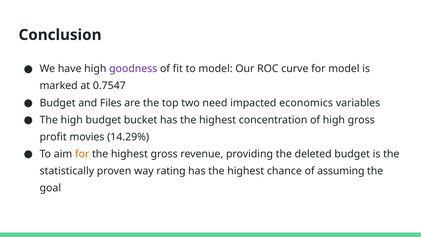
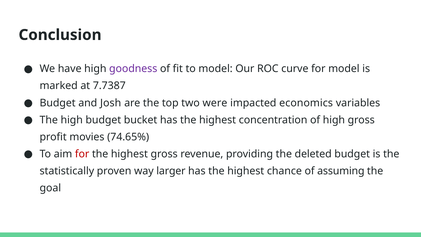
0.7547: 0.7547 -> 7.7387 (109, 86)
Files: Files -> Josh (111, 103)
need: need -> were (215, 103)
14.29%: 14.29% -> 74.65% (128, 137)
for colour: orange -> red (82, 154)
rating: rating -> larger (171, 171)
